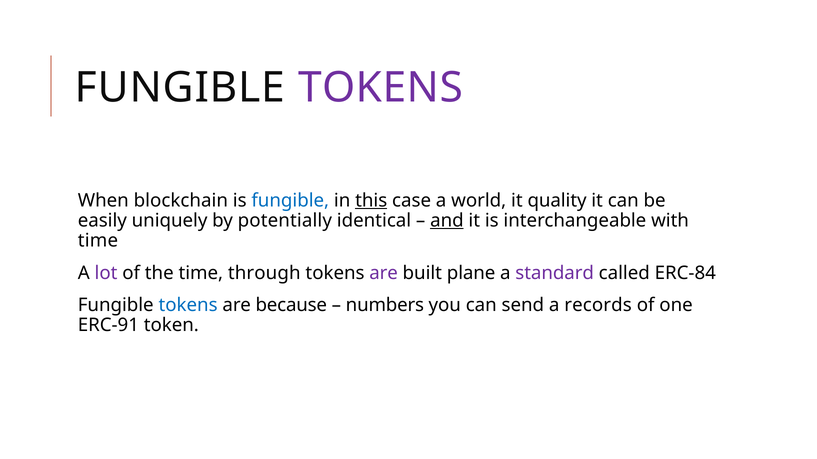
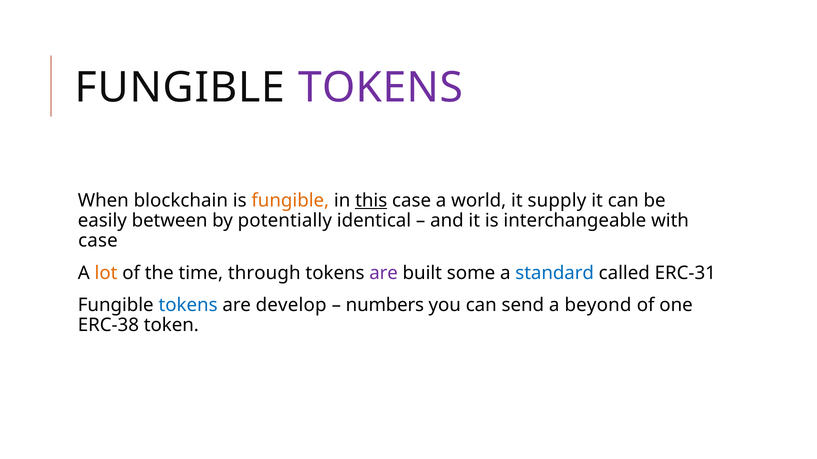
fungible colour: blue -> orange (290, 201)
quality: quality -> supply (557, 201)
uniquely: uniquely -> between (170, 221)
and underline: present -> none (447, 221)
time: time -> case (98, 241)
lot colour: purple -> orange (106, 273)
plane: plane -> some (471, 273)
standard colour: purple -> blue (555, 273)
ERC-84: ERC-84 -> ERC-31 (685, 273)
because: because -> develop (291, 305)
records: records -> beyond (598, 305)
ERC-91: ERC-91 -> ERC-38 (108, 326)
